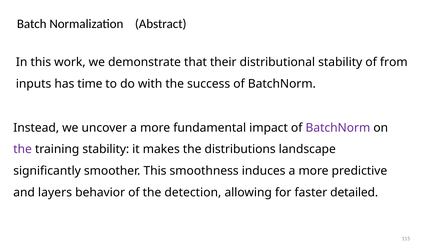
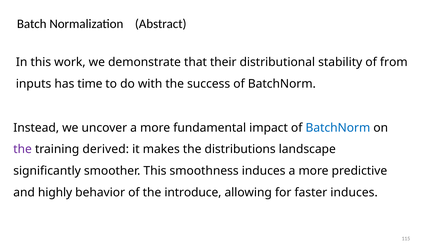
BatchNorm colour: purple -> blue (338, 128)
training stability: stability -> derived (106, 149)
layers: layers -> highly (55, 192)
detection: detection -> introduce (193, 192)
faster detailed: detailed -> induces (354, 192)
